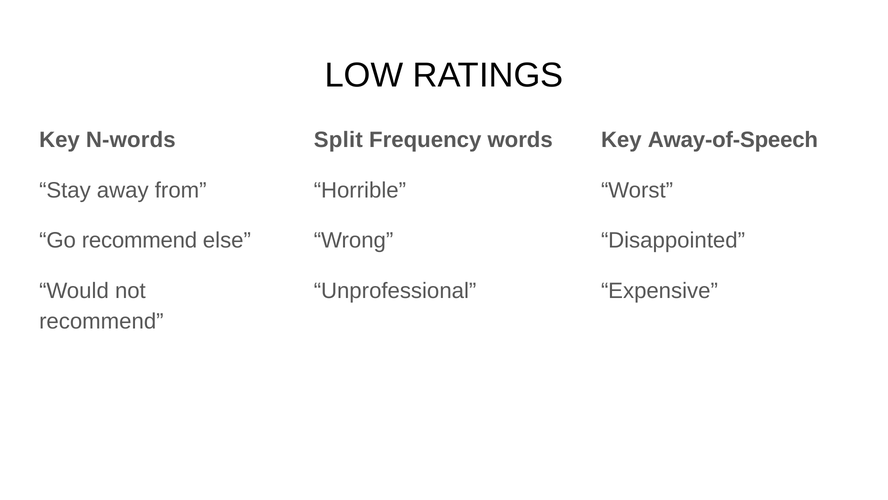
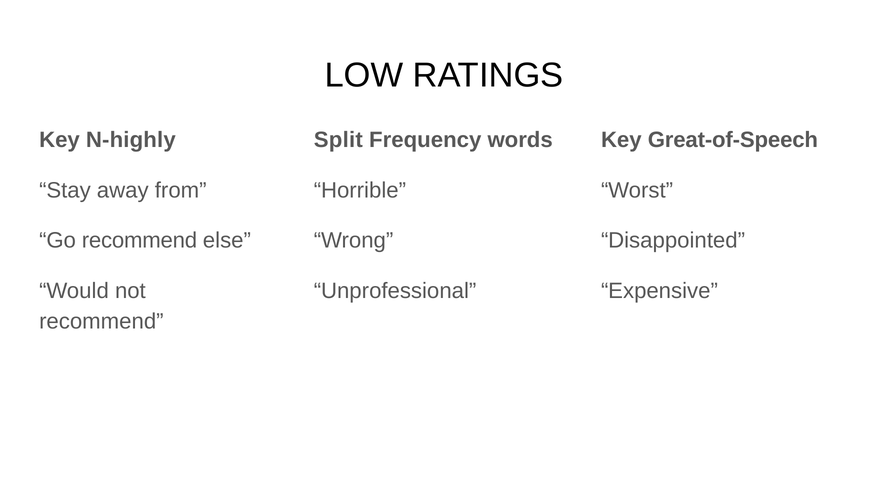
N-words: N-words -> N-highly (131, 140)
Away-of-Speech: Away-of-Speech -> Great-of-Speech (733, 140)
